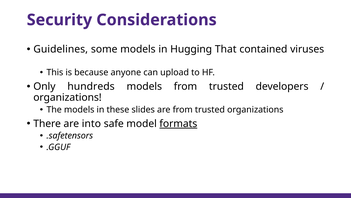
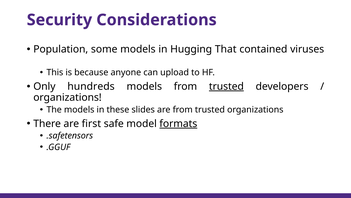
Guidelines: Guidelines -> Population (61, 49)
trusted underline: none -> present (226, 86)
into: into -> first (91, 123)
